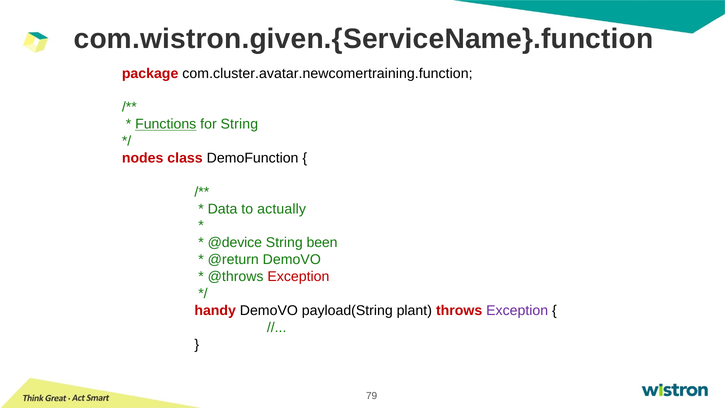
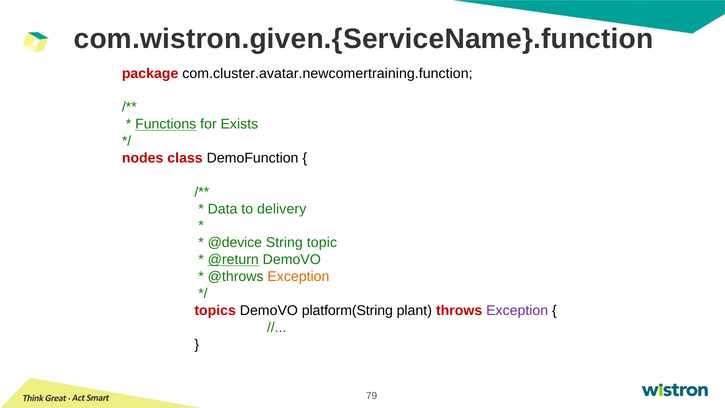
for String: String -> Exists (239, 124)
actually: actually -> delivery (282, 209)
been: been -> topic (322, 243)
@return underline: none -> present (233, 260)
Exception colour: red -> orange (298, 276)
handy: handy -> topics (215, 310)
payload(String: payload(String -> platform(String (347, 310)
